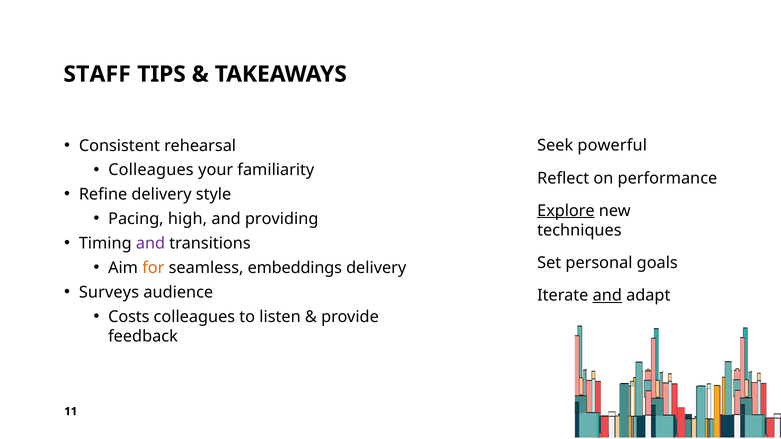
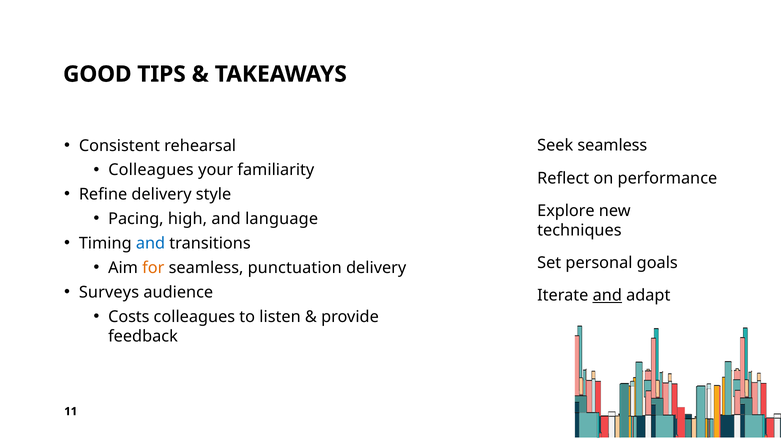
STAFF: STAFF -> GOOD (97, 74)
Seek powerful: powerful -> seamless (612, 146)
Explore underline: present -> none (566, 211)
providing: providing -> language (282, 219)
and colour: purple -> blue (150, 244)
embeddings: embeddings -> punctuation (295, 268)
